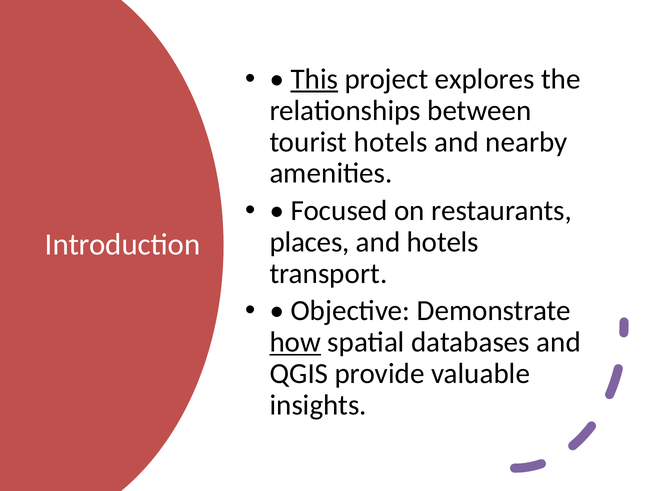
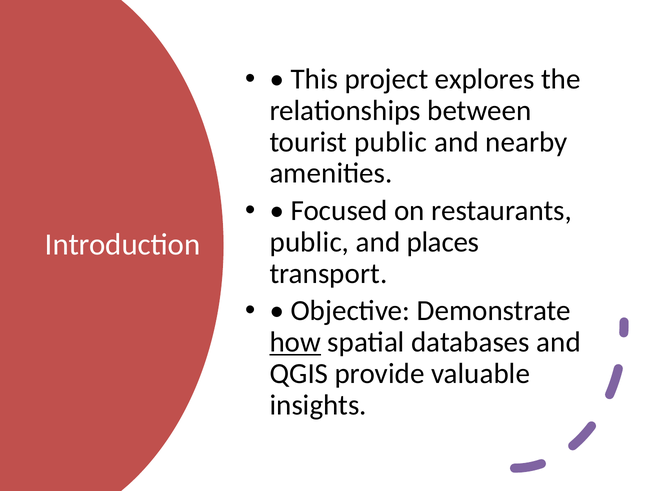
This underline: present -> none (314, 79)
tourist hotels: hotels -> public (391, 142)
places: places -> public (309, 242)
and hotels: hotels -> places (443, 242)
